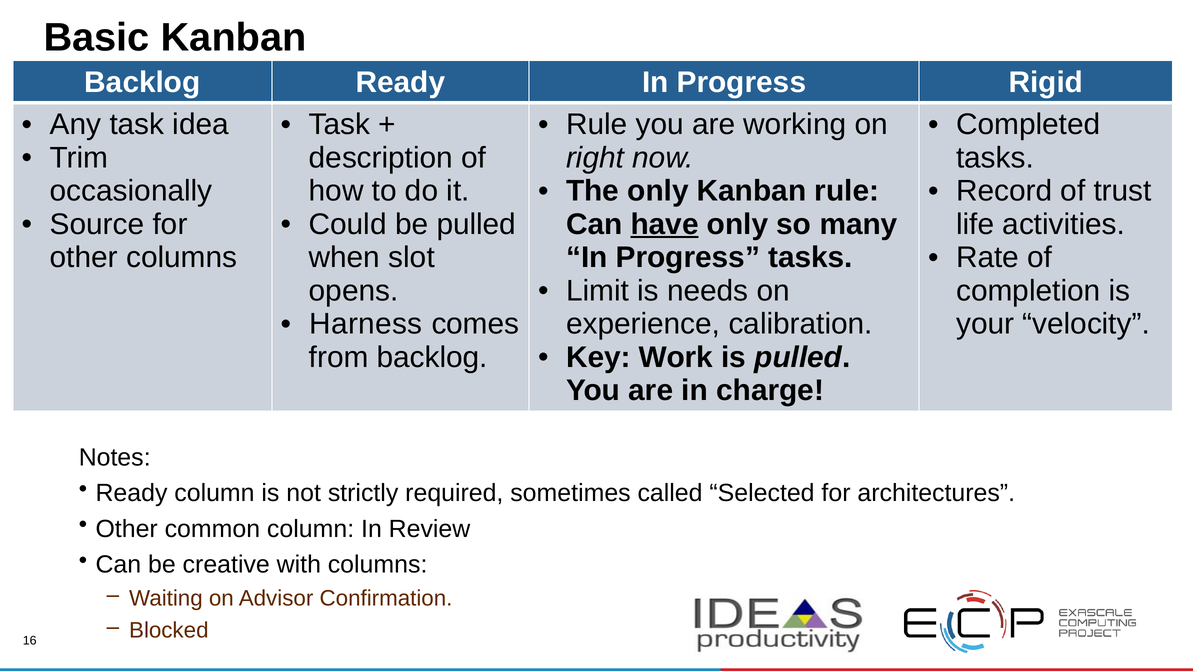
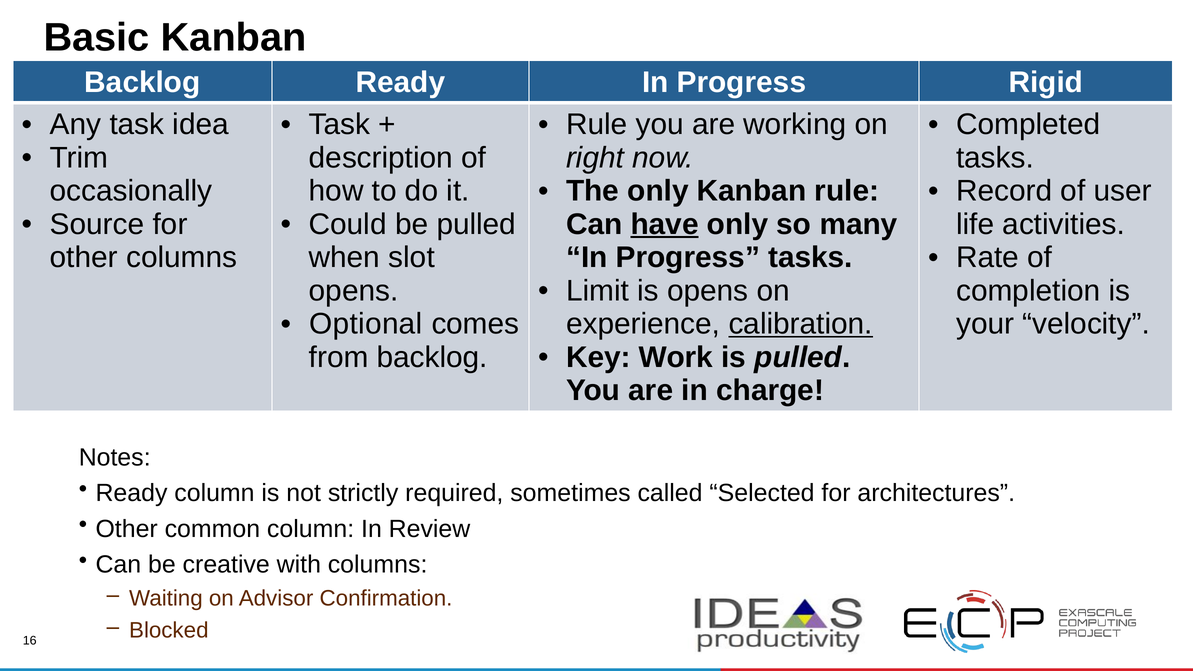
trust: trust -> user (1123, 191)
is needs: needs -> opens (708, 291)
Harness: Harness -> Optional (366, 324)
calibration underline: none -> present (801, 324)
